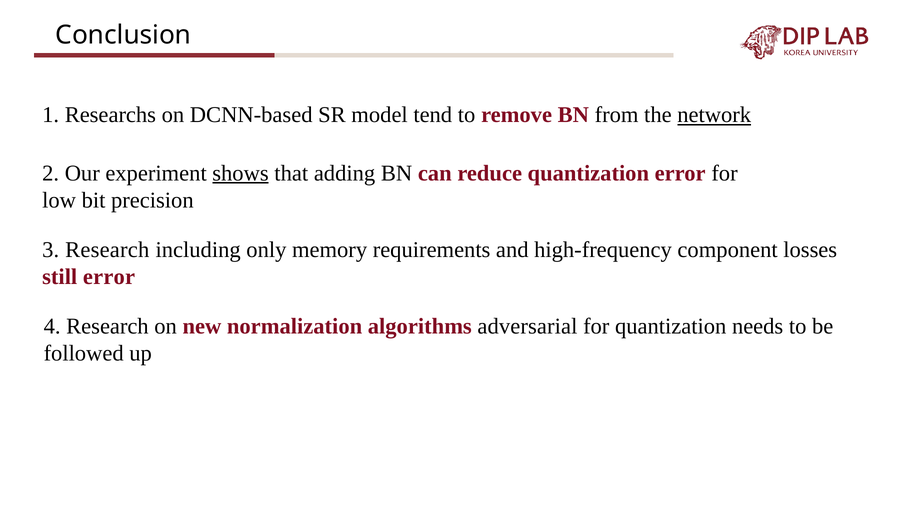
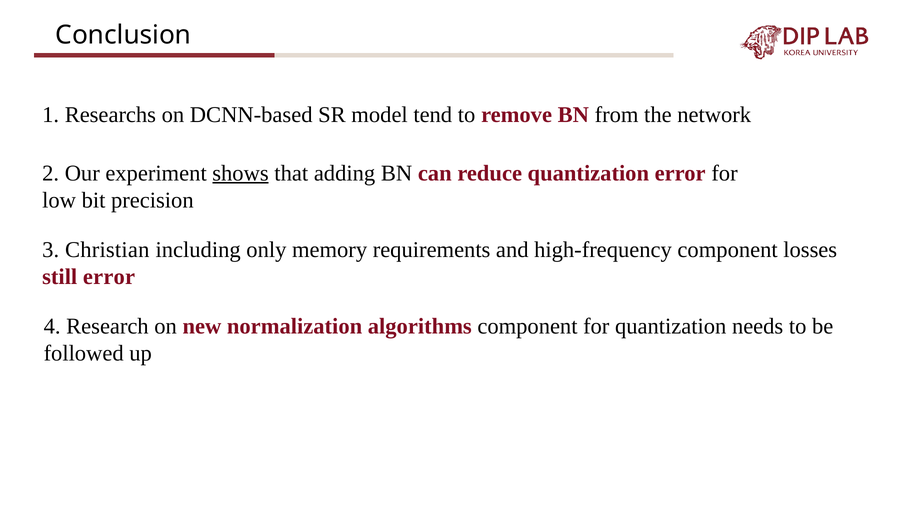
network underline: present -> none (714, 115)
3 Research: Research -> Christian (107, 250)
algorithms adversarial: adversarial -> component (527, 327)
